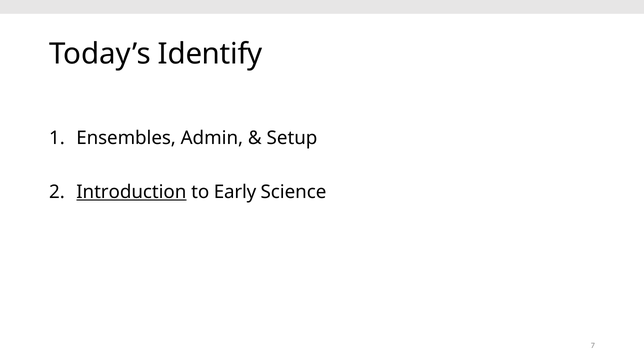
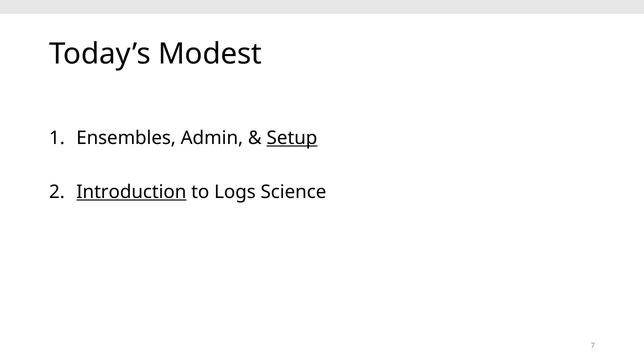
Identify: Identify -> Modest (210, 54)
Setup underline: none -> present (292, 138)
Early: Early -> Logs (235, 192)
